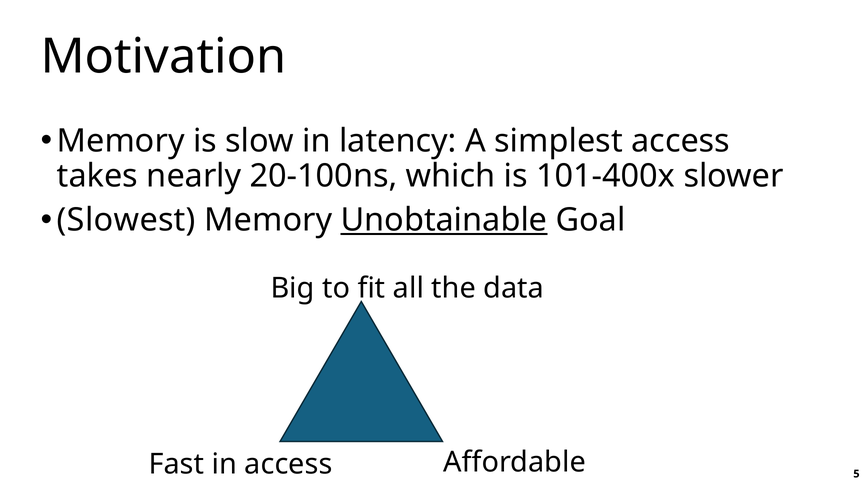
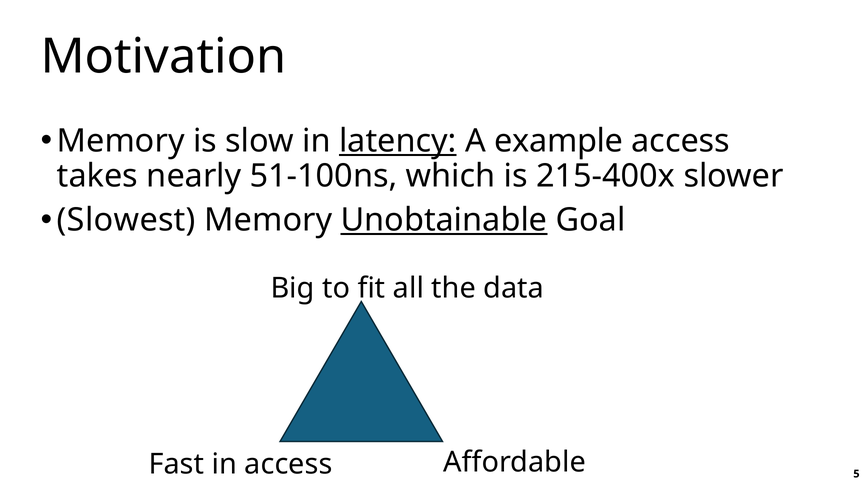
latency underline: none -> present (398, 141)
simplest: simplest -> example (559, 141)
20-100ns: 20-100ns -> 51-100ns (324, 176)
101-400x: 101-400x -> 215-400x (606, 176)
